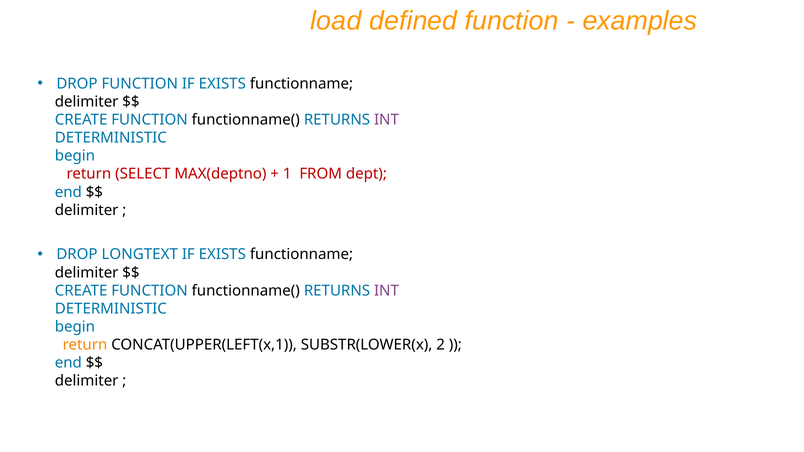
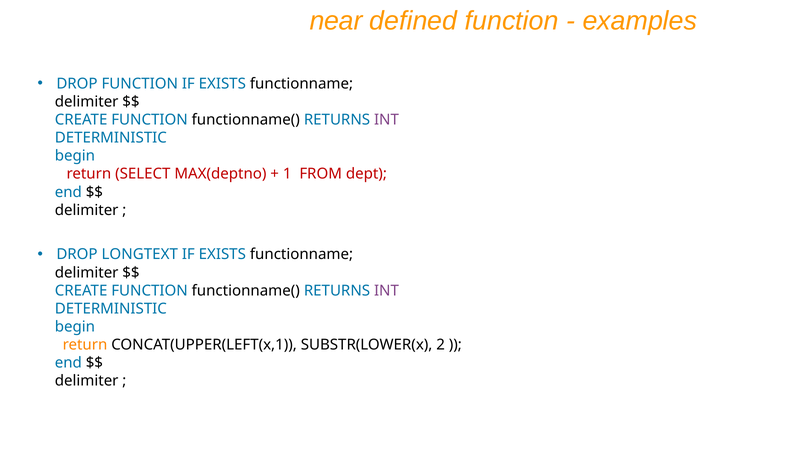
load: load -> near (336, 21)
